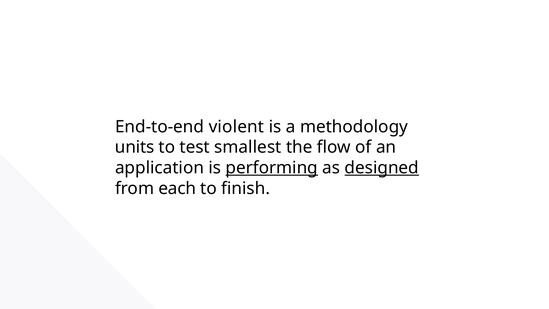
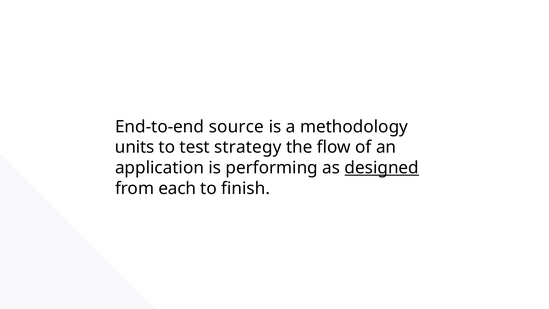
violent: violent -> source (236, 127)
smallest: smallest -> strategy (248, 147)
performing underline: present -> none (272, 168)
